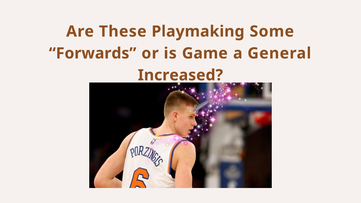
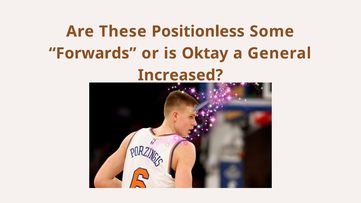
Playmaking: Playmaking -> Positionless (198, 31)
Game: Game -> Oktay (205, 53)
